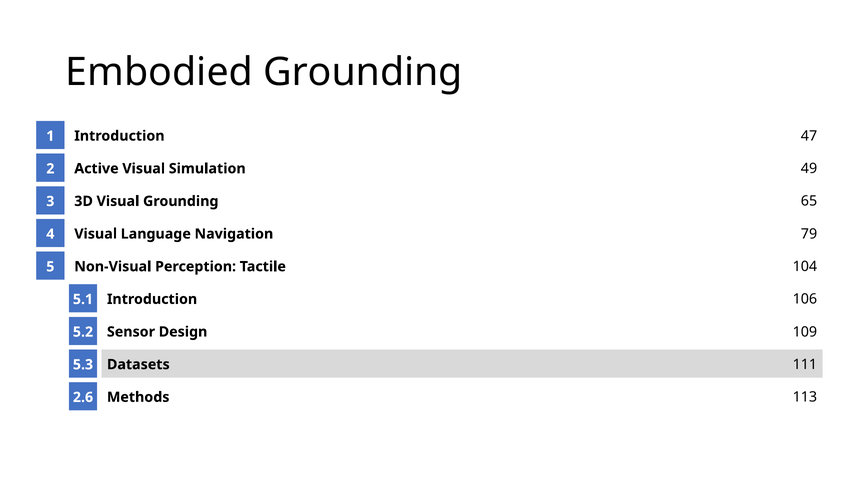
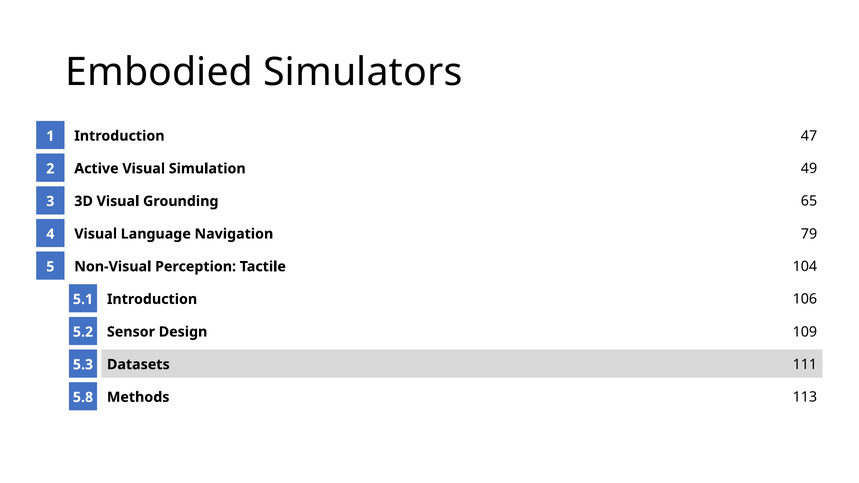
Embodied Grounding: Grounding -> Simulators (363, 72)
2.6: 2.6 -> 5.8 (83, 397)
